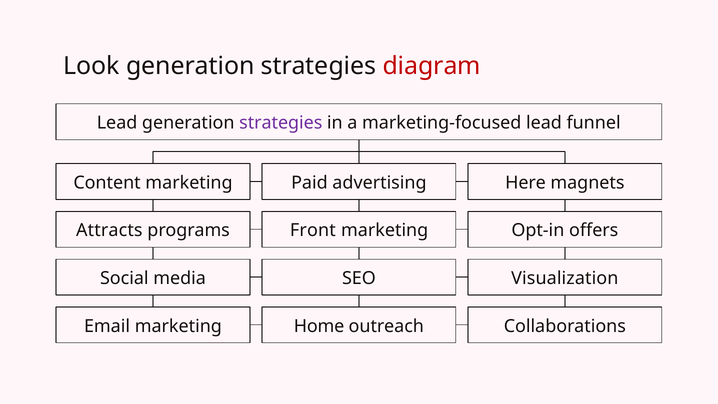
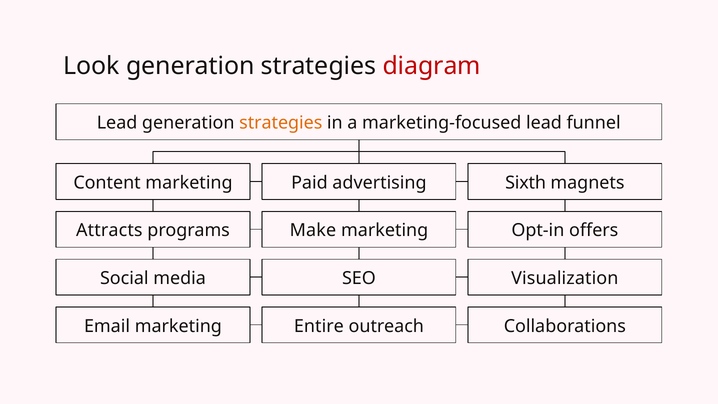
strategies colour: purple -> orange (281, 123)
Here: Here -> Sixth (526, 183)
Front: Front -> Make (313, 230)
Home: Home -> Entire (319, 326)
